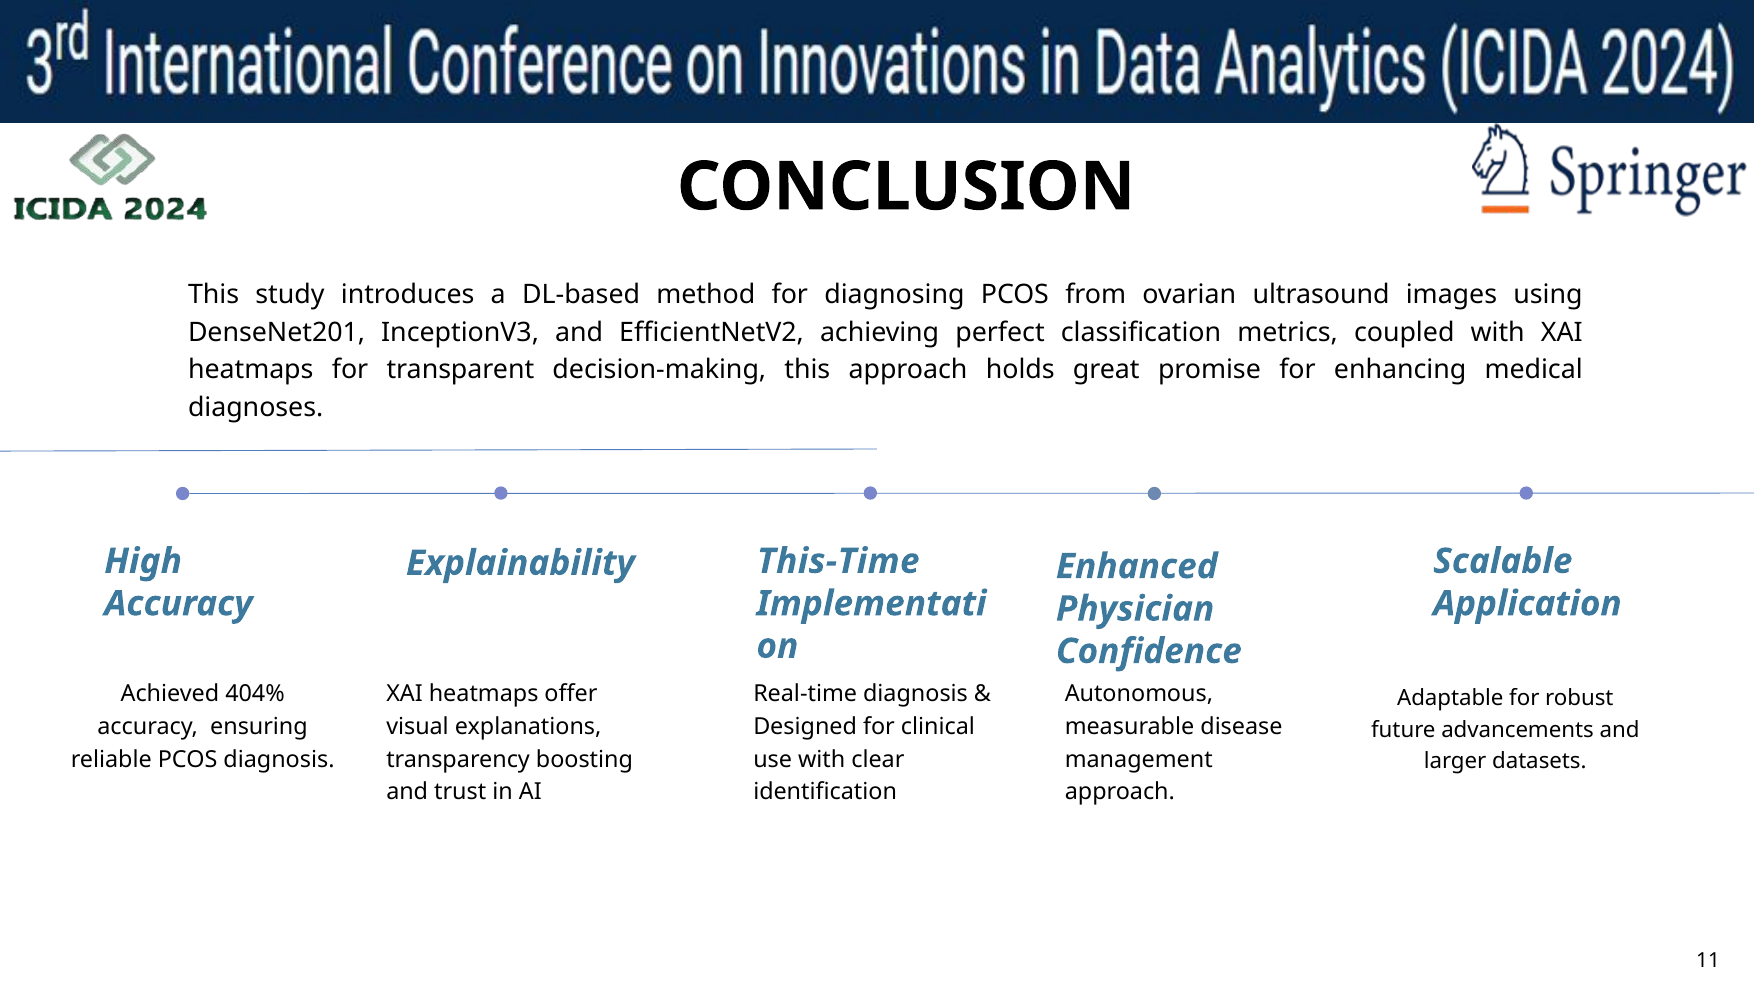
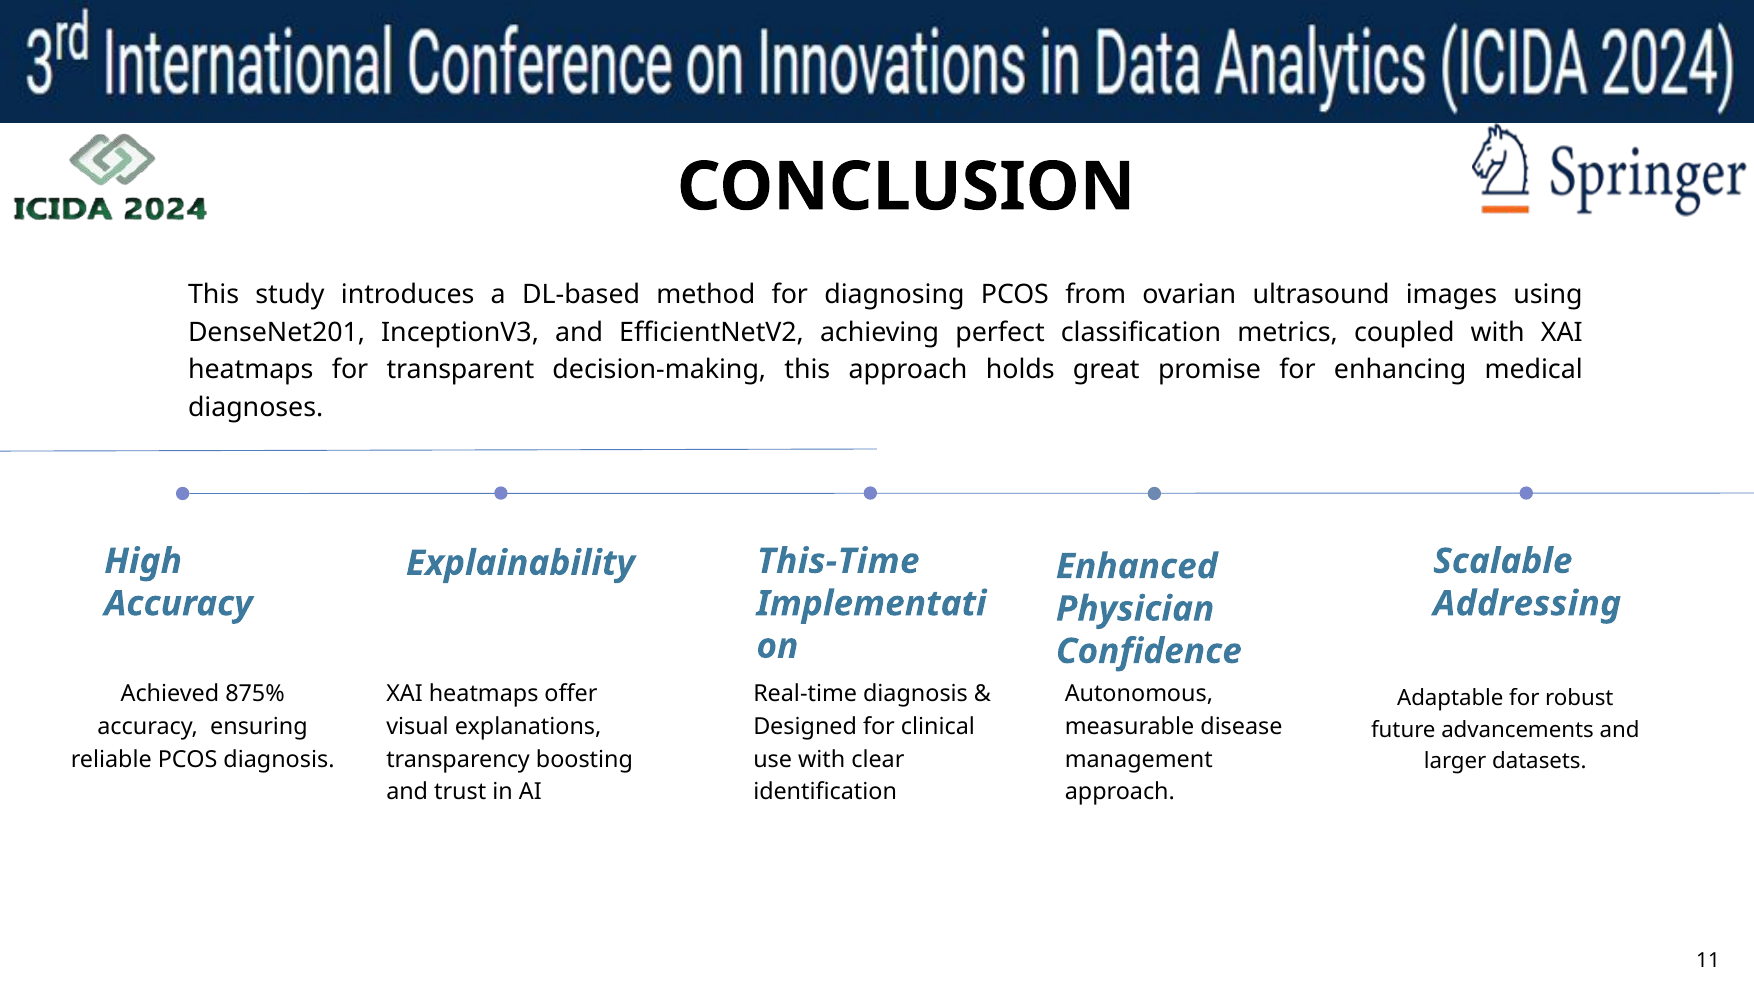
Application: Application -> Addressing (1527, 603)
404%: 404% -> 875% (255, 693)
